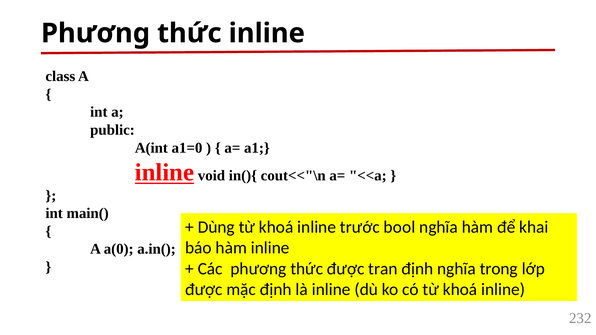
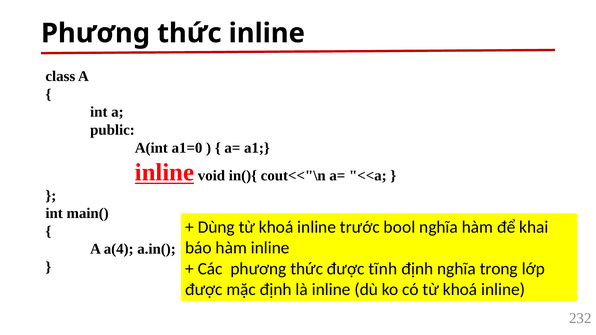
a(0: a(0 -> a(4 (119, 249)
tran: tran -> tĩnh (383, 269)
